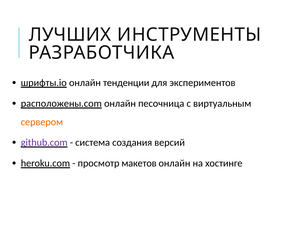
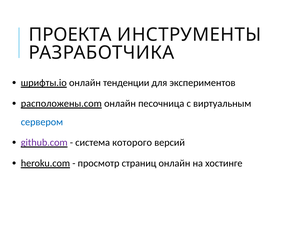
ЛУЧШИХ: ЛУЧШИХ -> ПРОЕКТА (70, 35)
сервером colour: orange -> blue (42, 122)
создания: создания -> которого (132, 142)
макетов: макетов -> страниц (139, 163)
